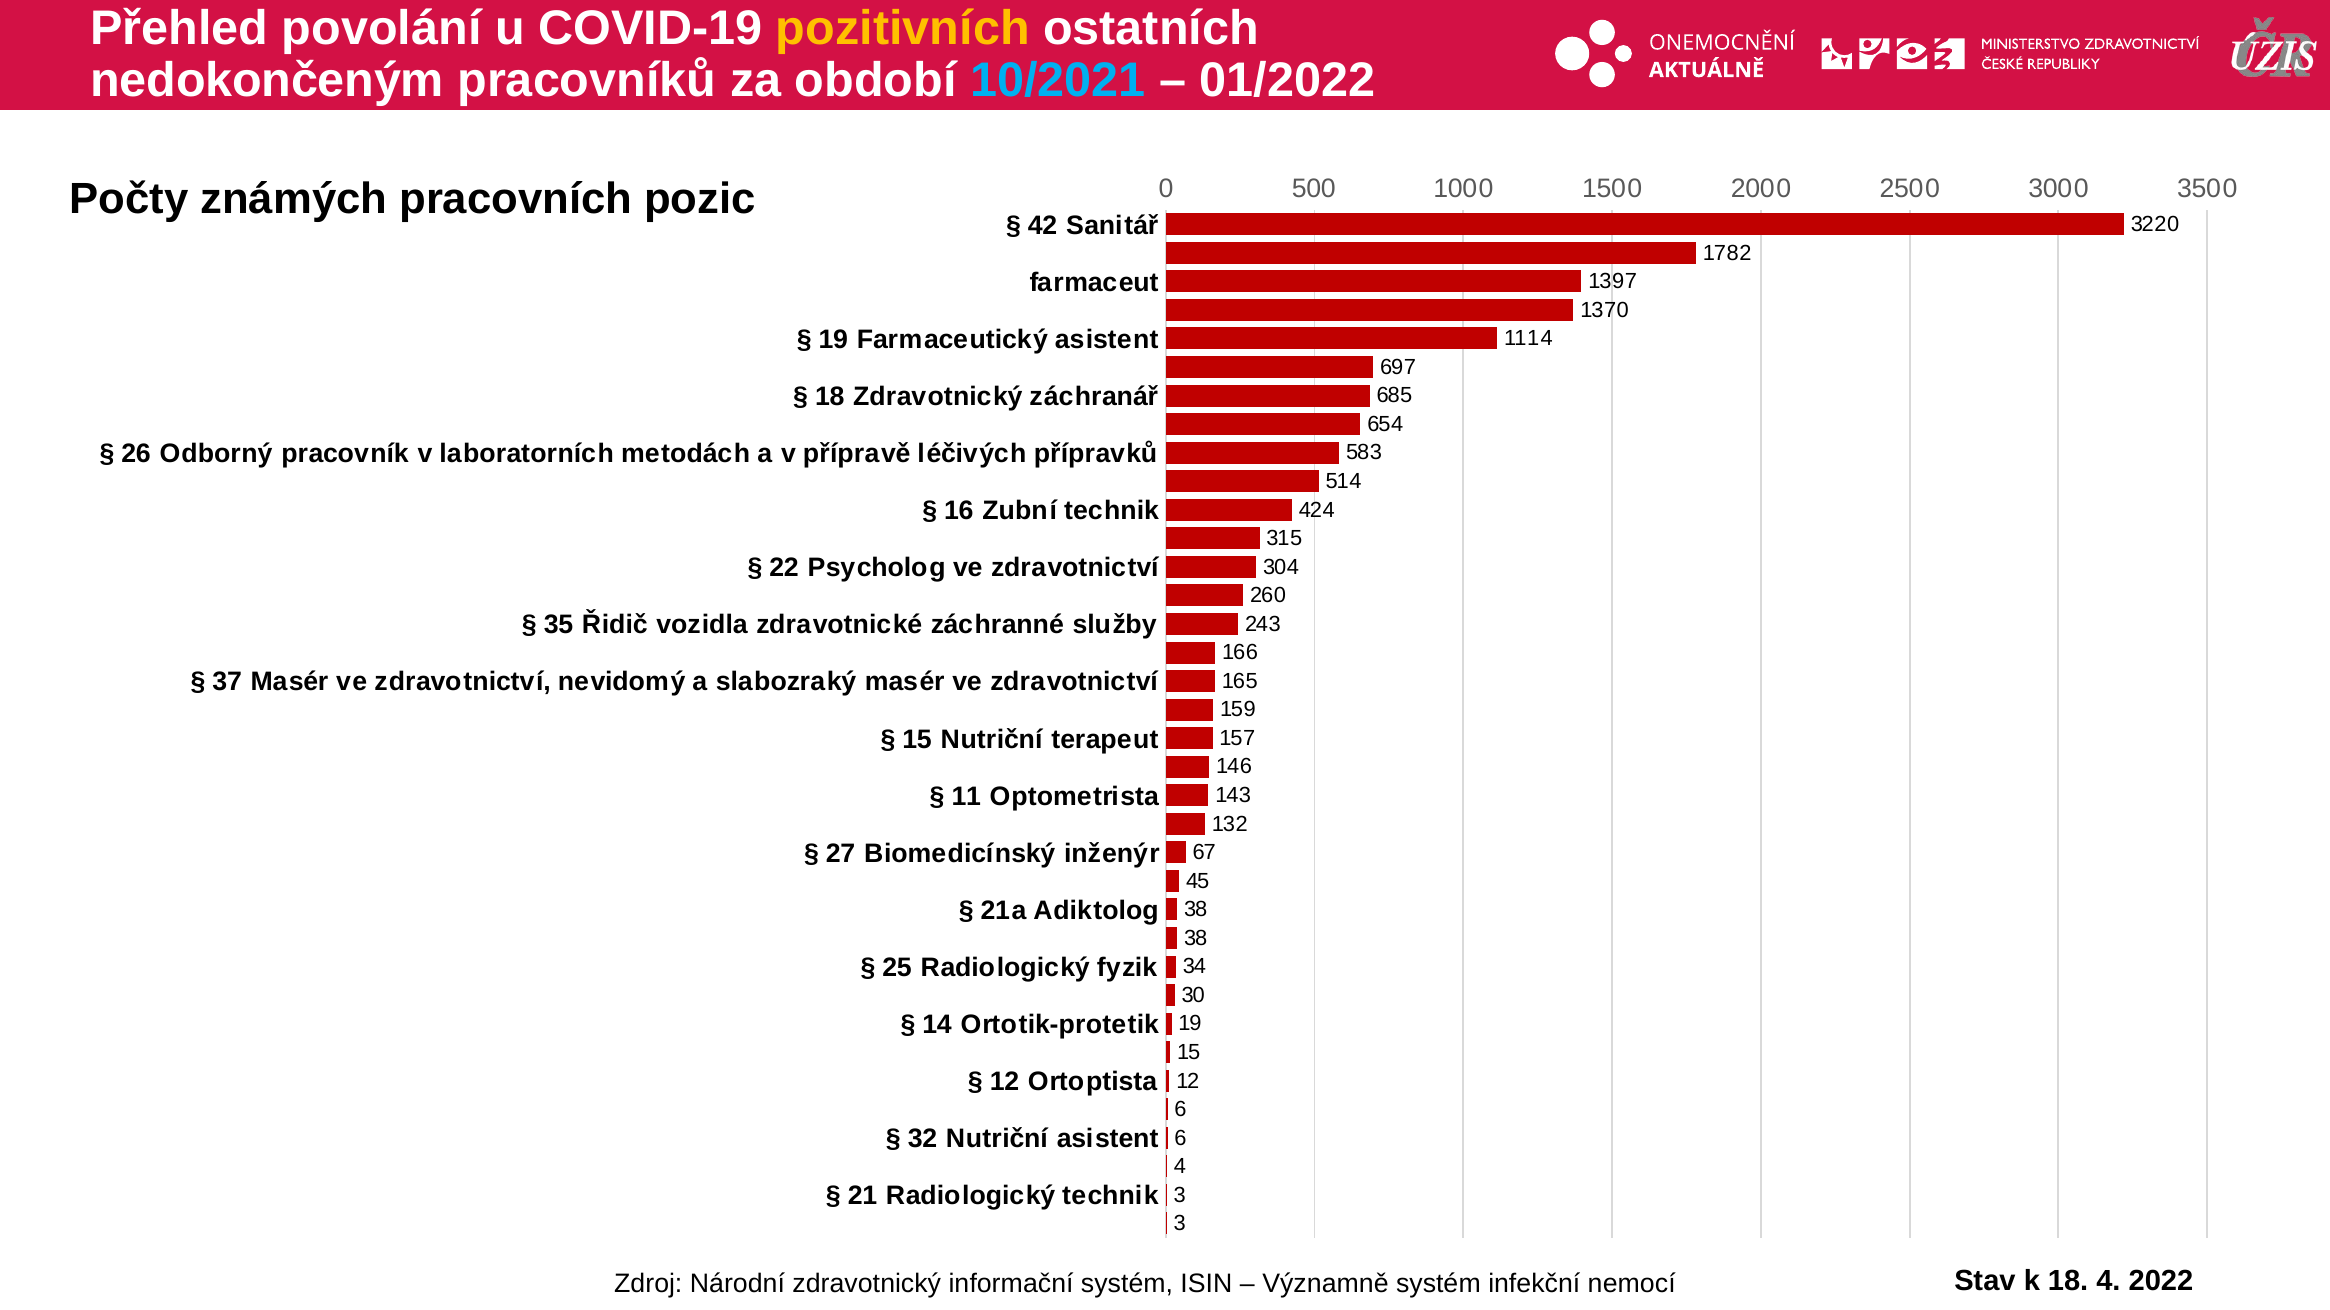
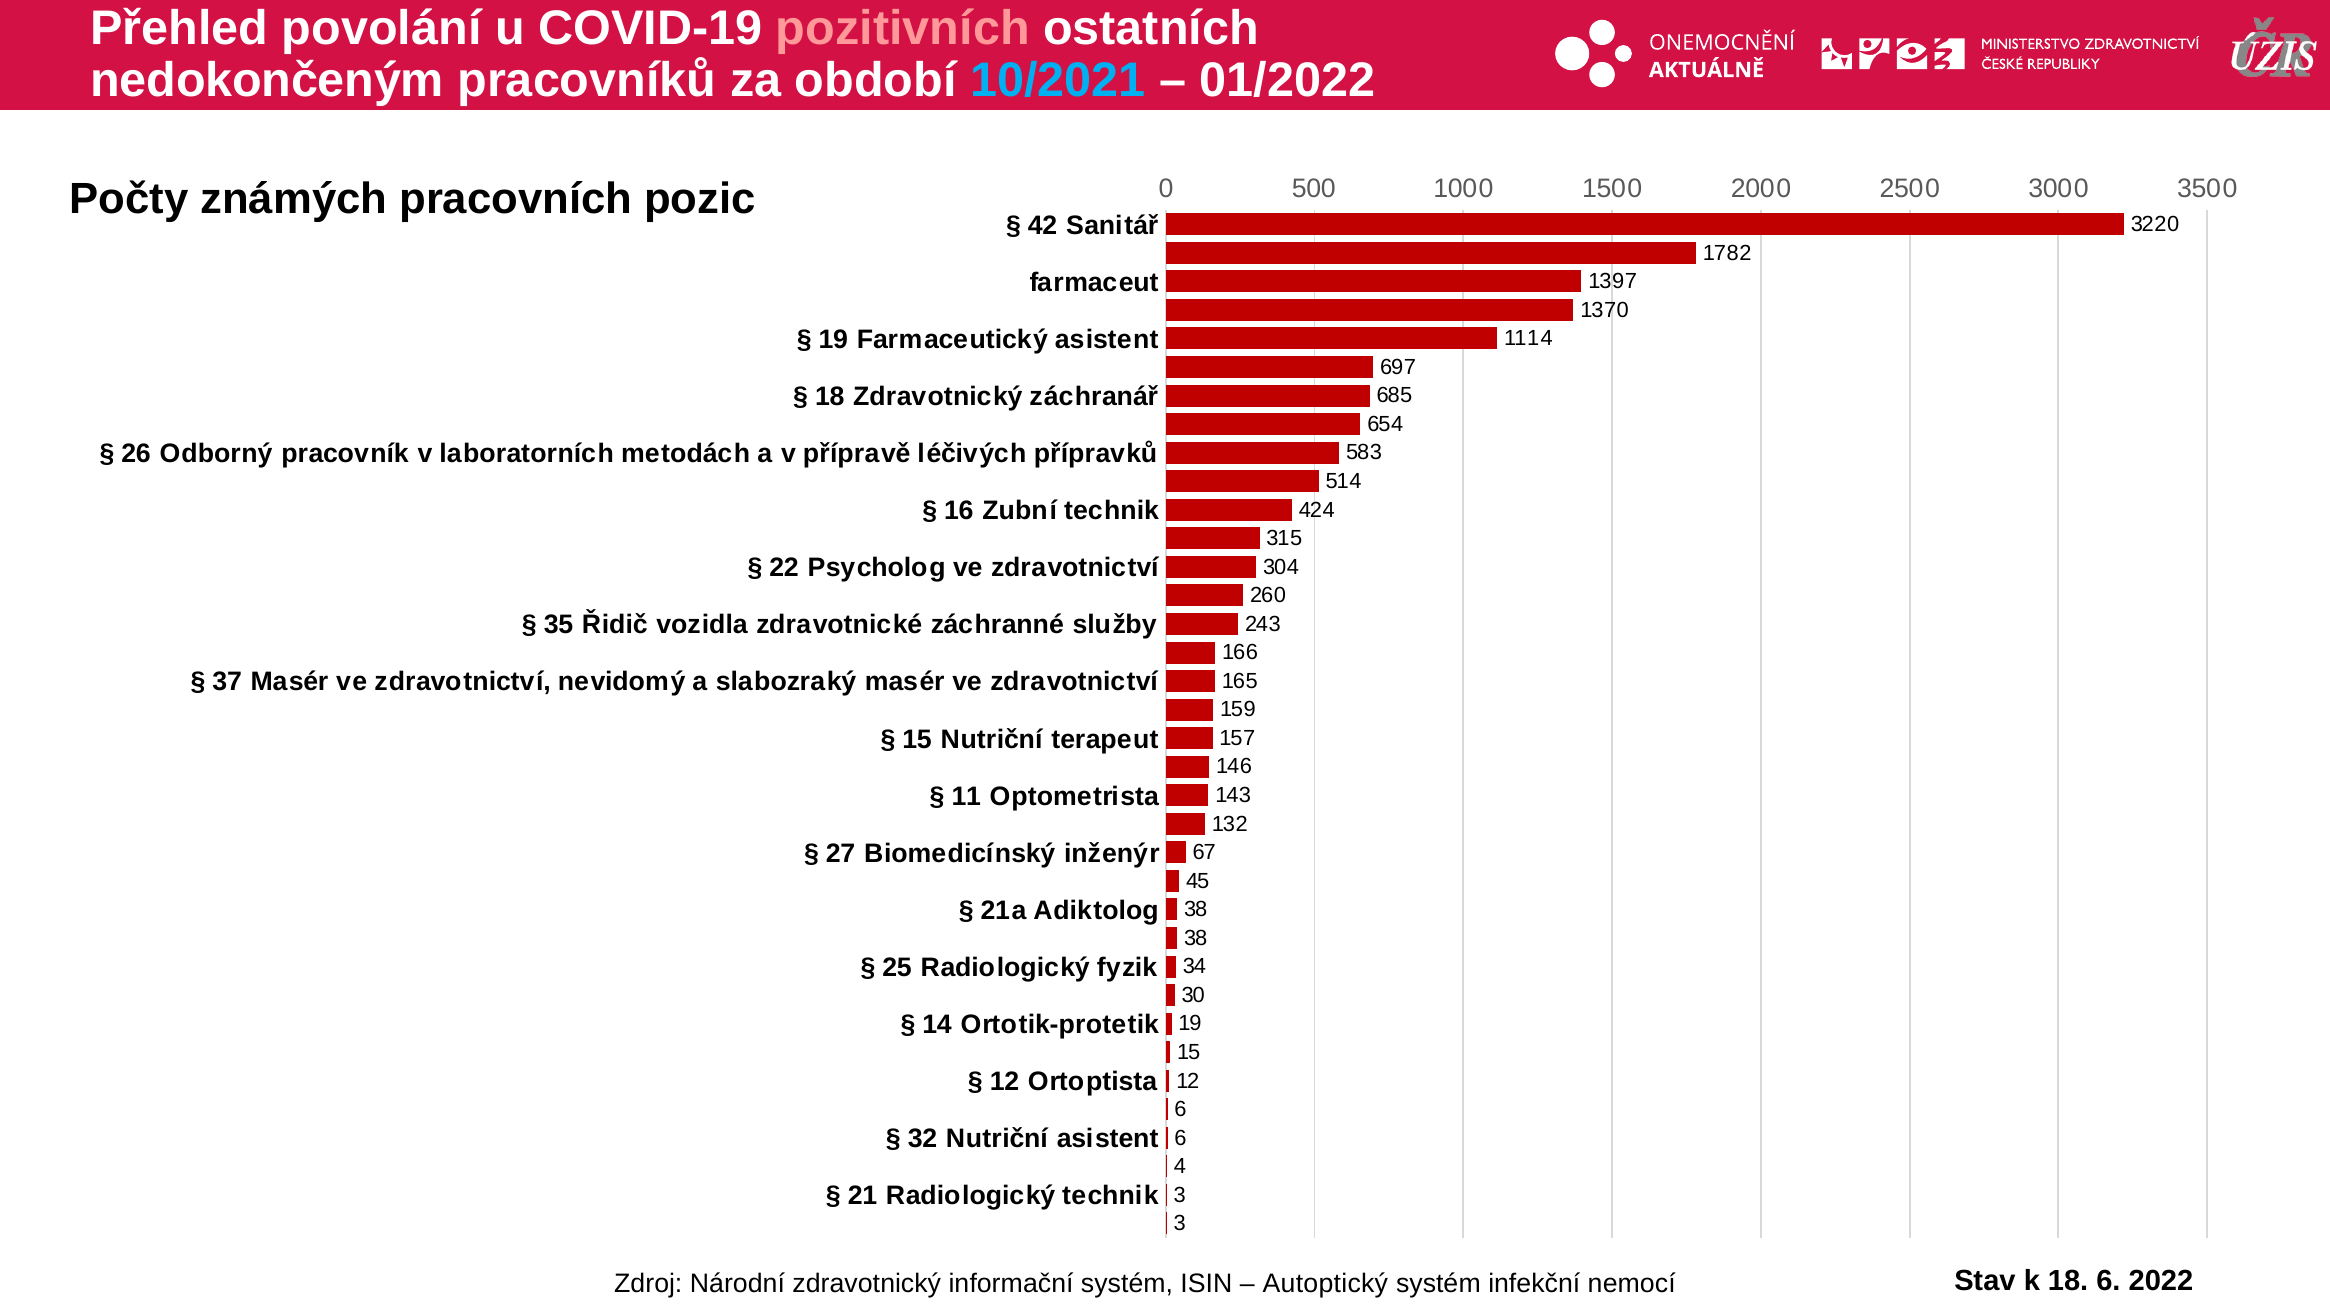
pozitivních colour: yellow -> pink (903, 28)
18 4: 4 -> 6 (2108, 1282)
Významně: Významně -> Autoptický (1325, 1285)
